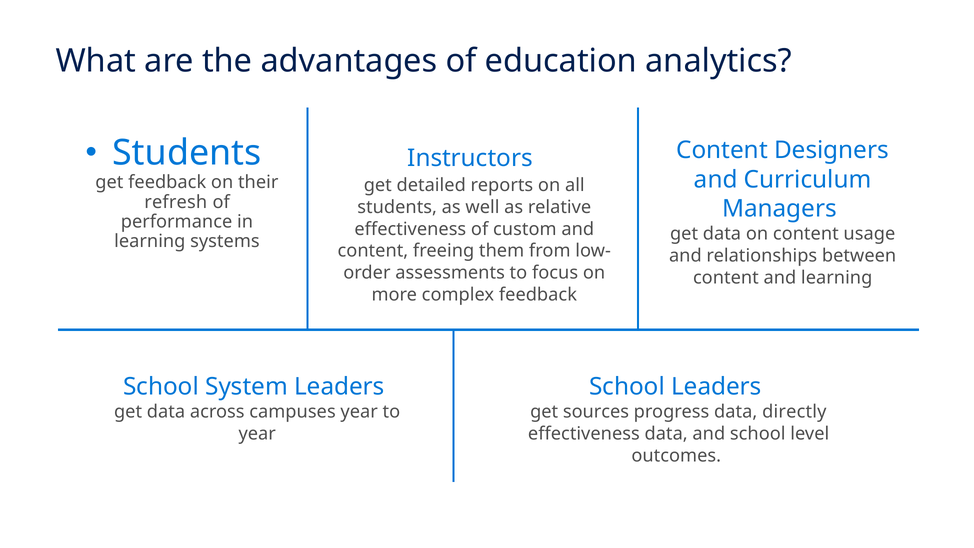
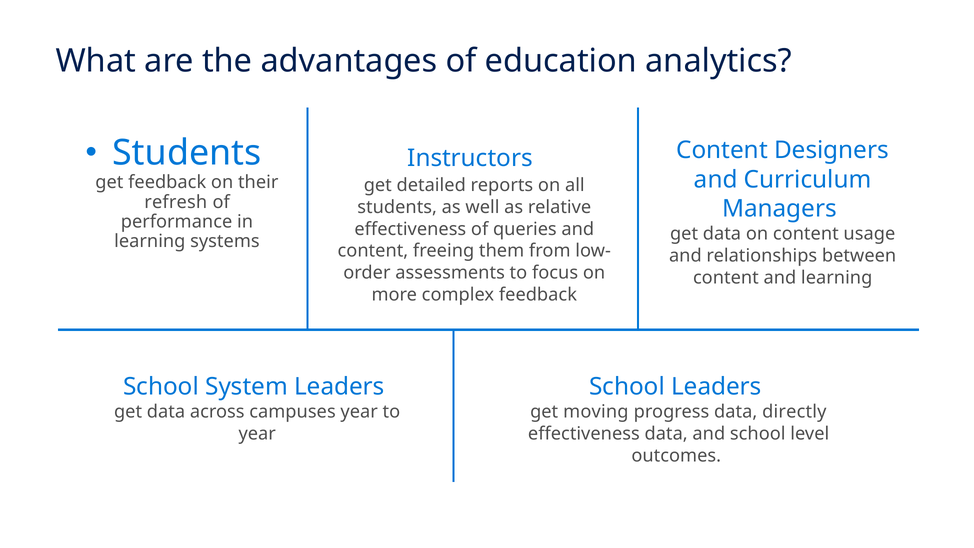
custom: custom -> queries (525, 229)
sources: sources -> moving (596, 412)
